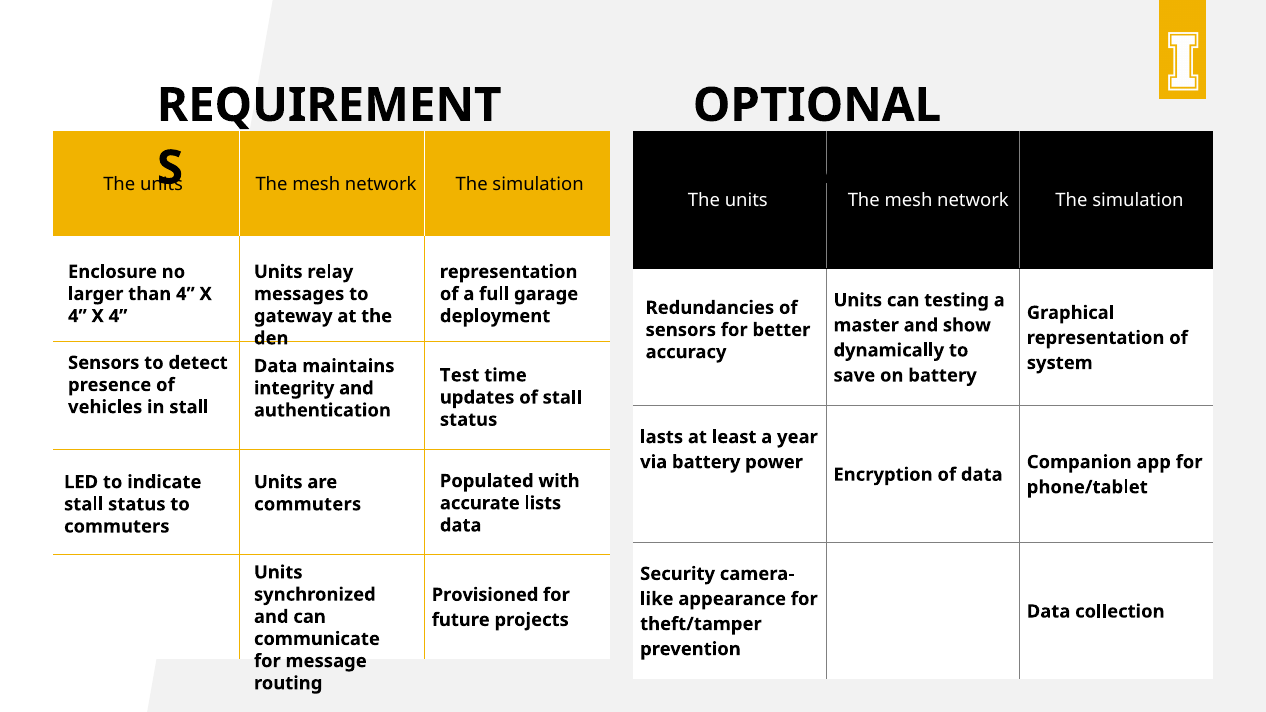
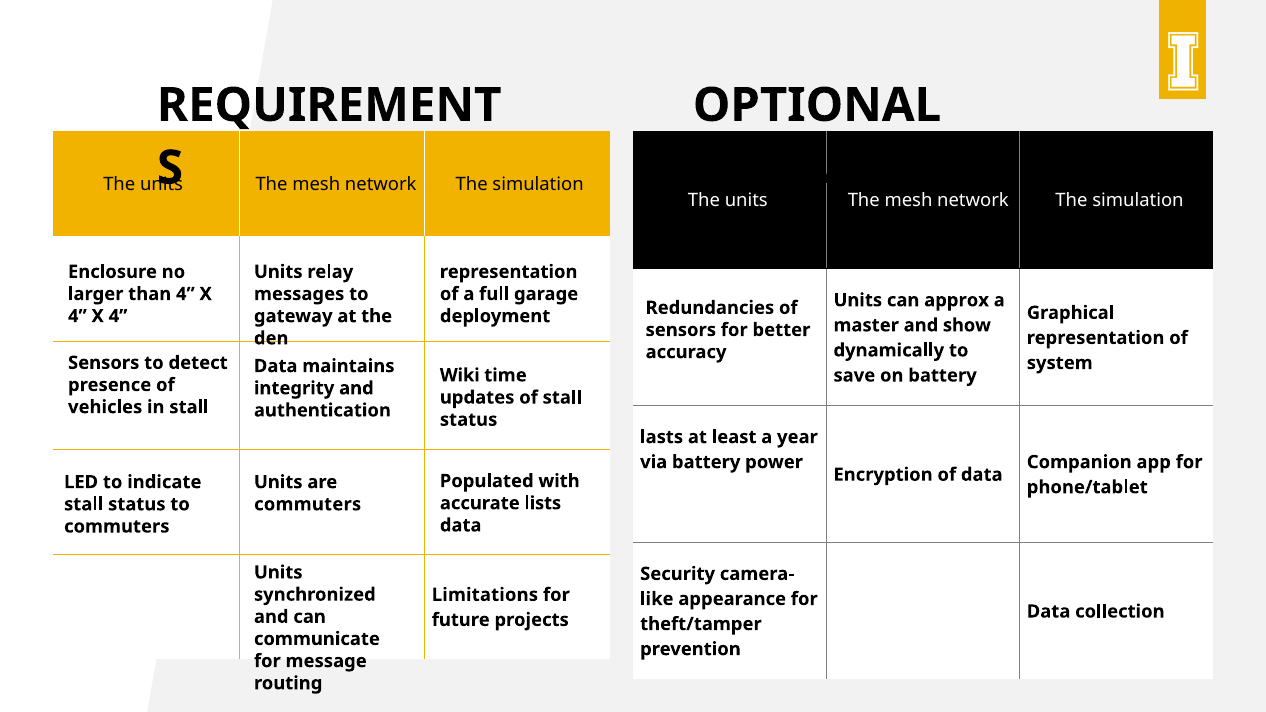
testing: testing -> approx (957, 300)
Test: Test -> Wiki (460, 375)
Provisioned: Provisioned -> Limitations (485, 595)
